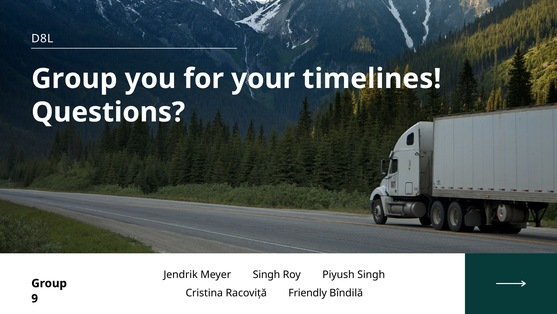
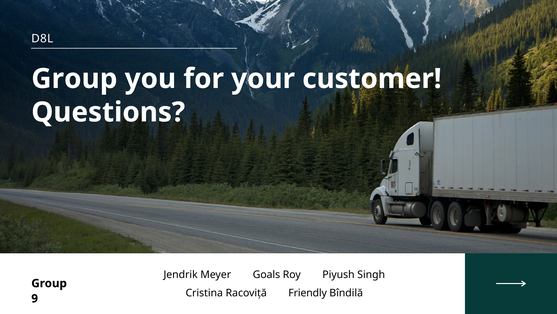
timelines: timelines -> customer (372, 79)
Meyer Singh: Singh -> Goals (266, 274)
